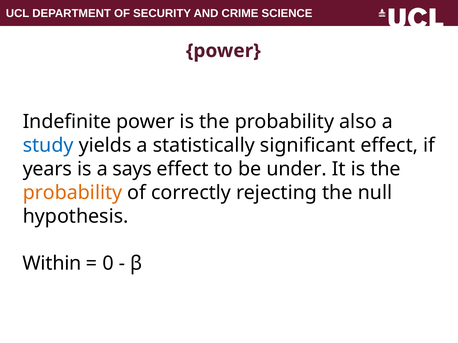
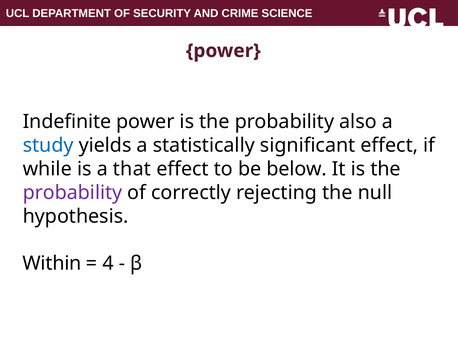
years: years -> while (47, 169)
says: says -> that (132, 169)
under: under -> below (297, 169)
probability colour: orange -> purple (72, 193)
0: 0 -> 4 (108, 264)
